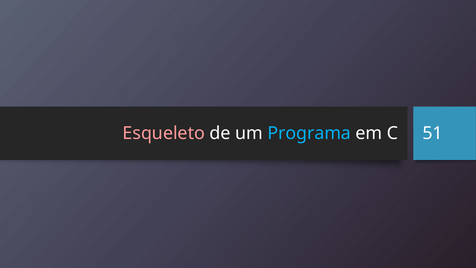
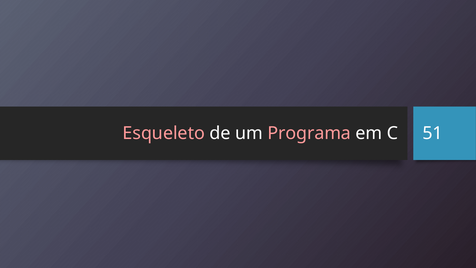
Programa colour: light blue -> pink (309, 133)
